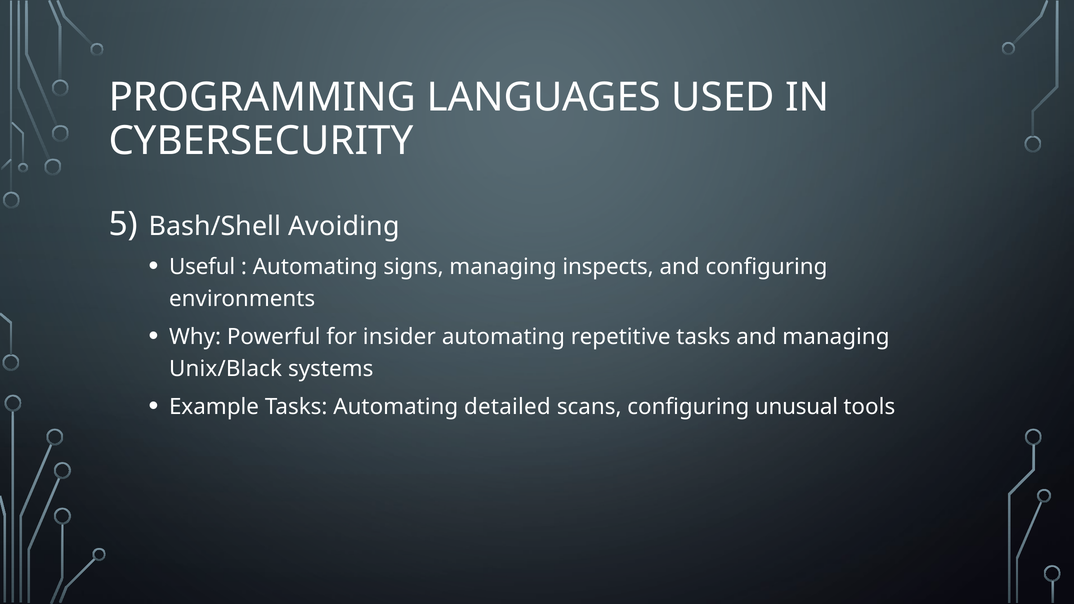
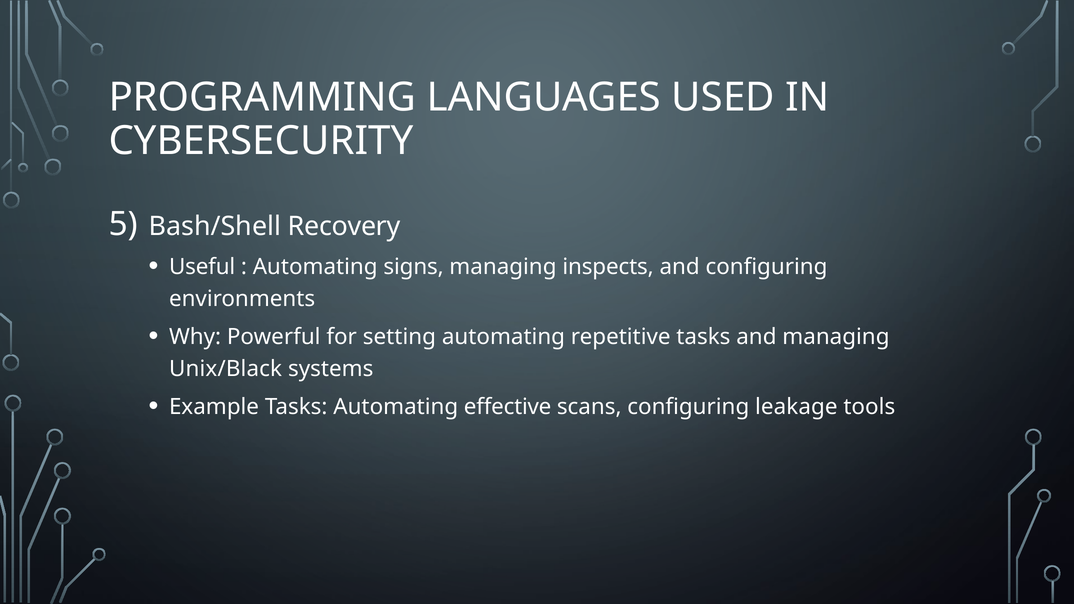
Avoiding: Avoiding -> Recovery (344, 227)
insider: insider -> setting (399, 337)
detailed: detailed -> effective (508, 407)
unusual: unusual -> leakage (796, 407)
